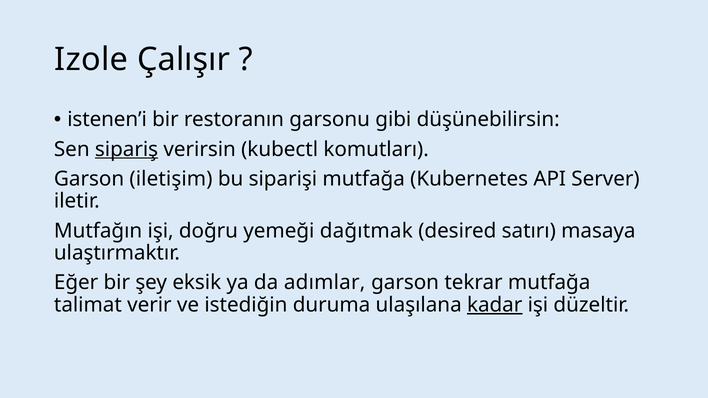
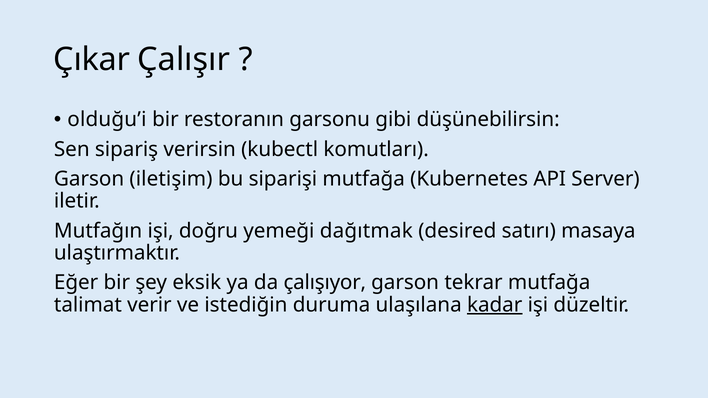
Izole: Izole -> Çıkar (92, 59)
istenen’i: istenen’i -> olduğu’i (107, 120)
sipariş underline: present -> none (127, 149)
adımlar: adımlar -> çalışıyor (325, 283)
